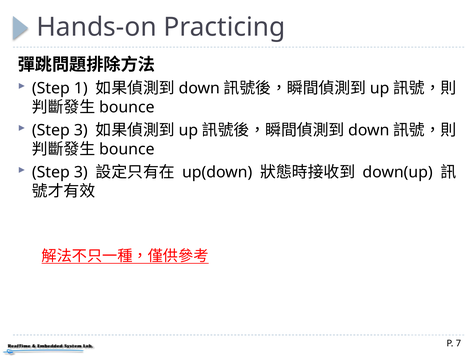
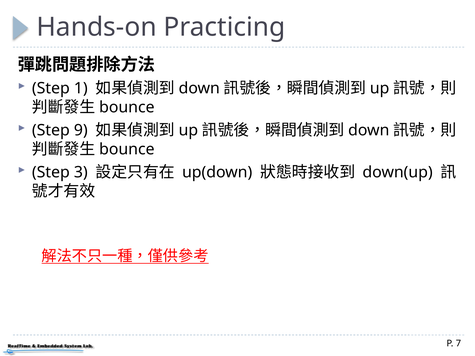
3: 3 -> 9 (81, 130)
